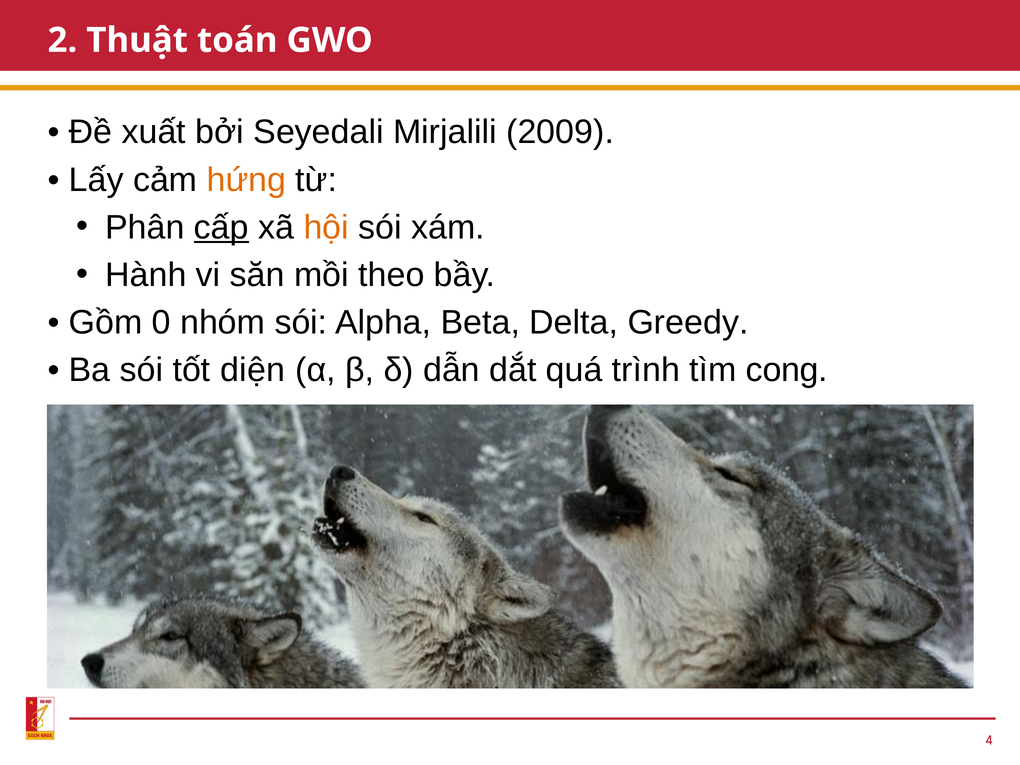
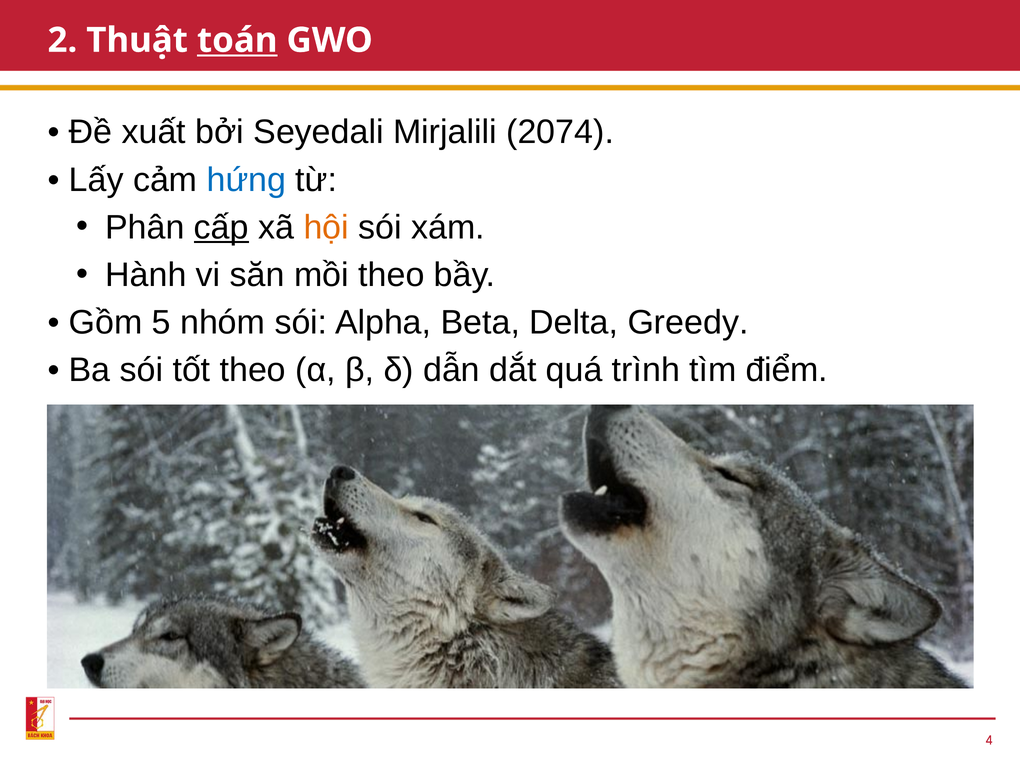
toán underline: none -> present (237, 40)
2009: 2009 -> 2074 (560, 132)
hứng colour: orange -> blue (246, 180)
0: 0 -> 5 (161, 323)
tốt diện: diện -> theo (253, 370)
cong: cong -> điểm (787, 370)
